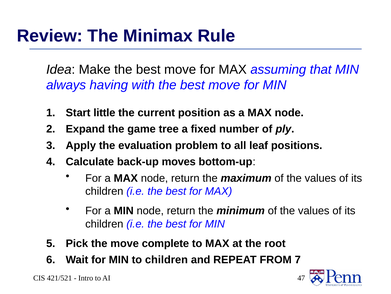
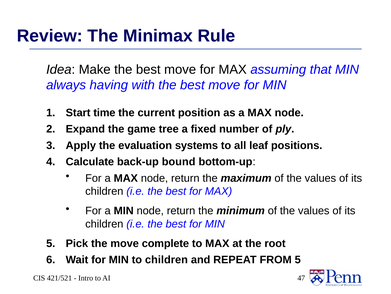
little: little -> time (104, 112)
problem: problem -> systems (197, 145)
moves: moves -> bound (179, 161)
FROM 7: 7 -> 5 (298, 259)
